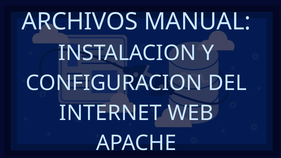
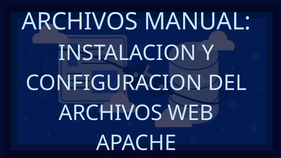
INTERNET: INTERNET -> ARCHIVOS (111, 113)
